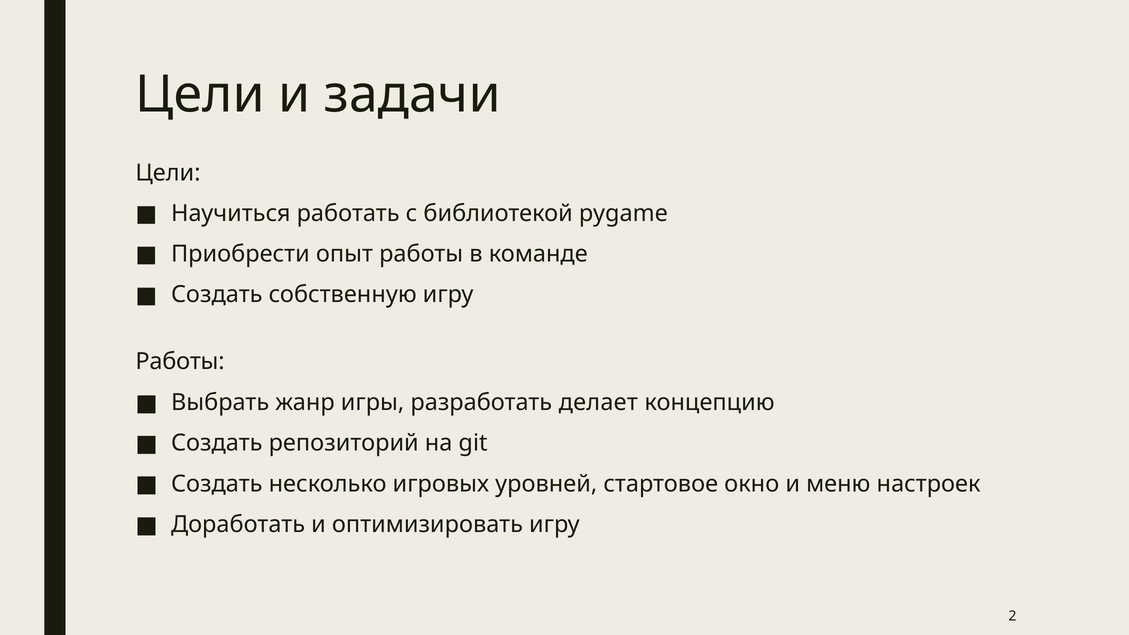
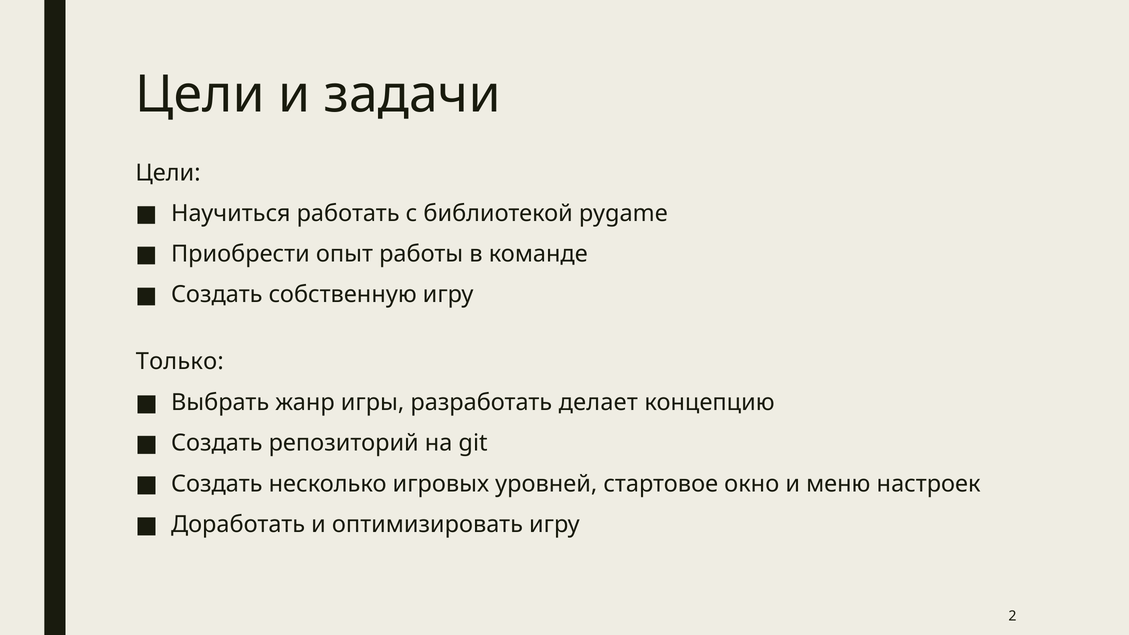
Работы: Работы -> Только (180, 362)
